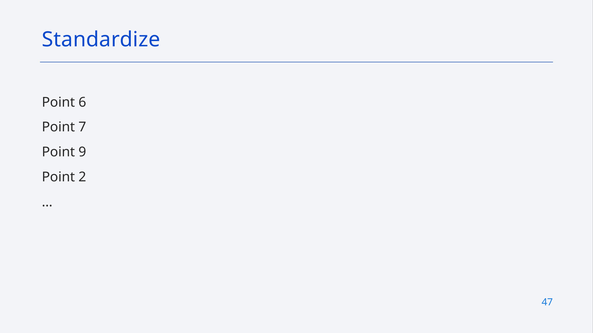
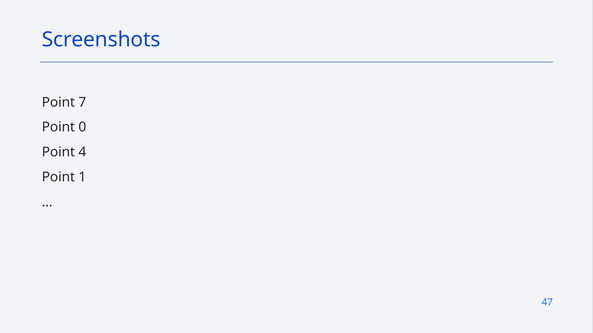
Standardize: Standardize -> Screenshots (101, 40)
6: 6 -> 7 (82, 102)
7: 7 -> 0 (82, 127)
9: 9 -> 4 (82, 152)
2: 2 -> 1 (82, 177)
